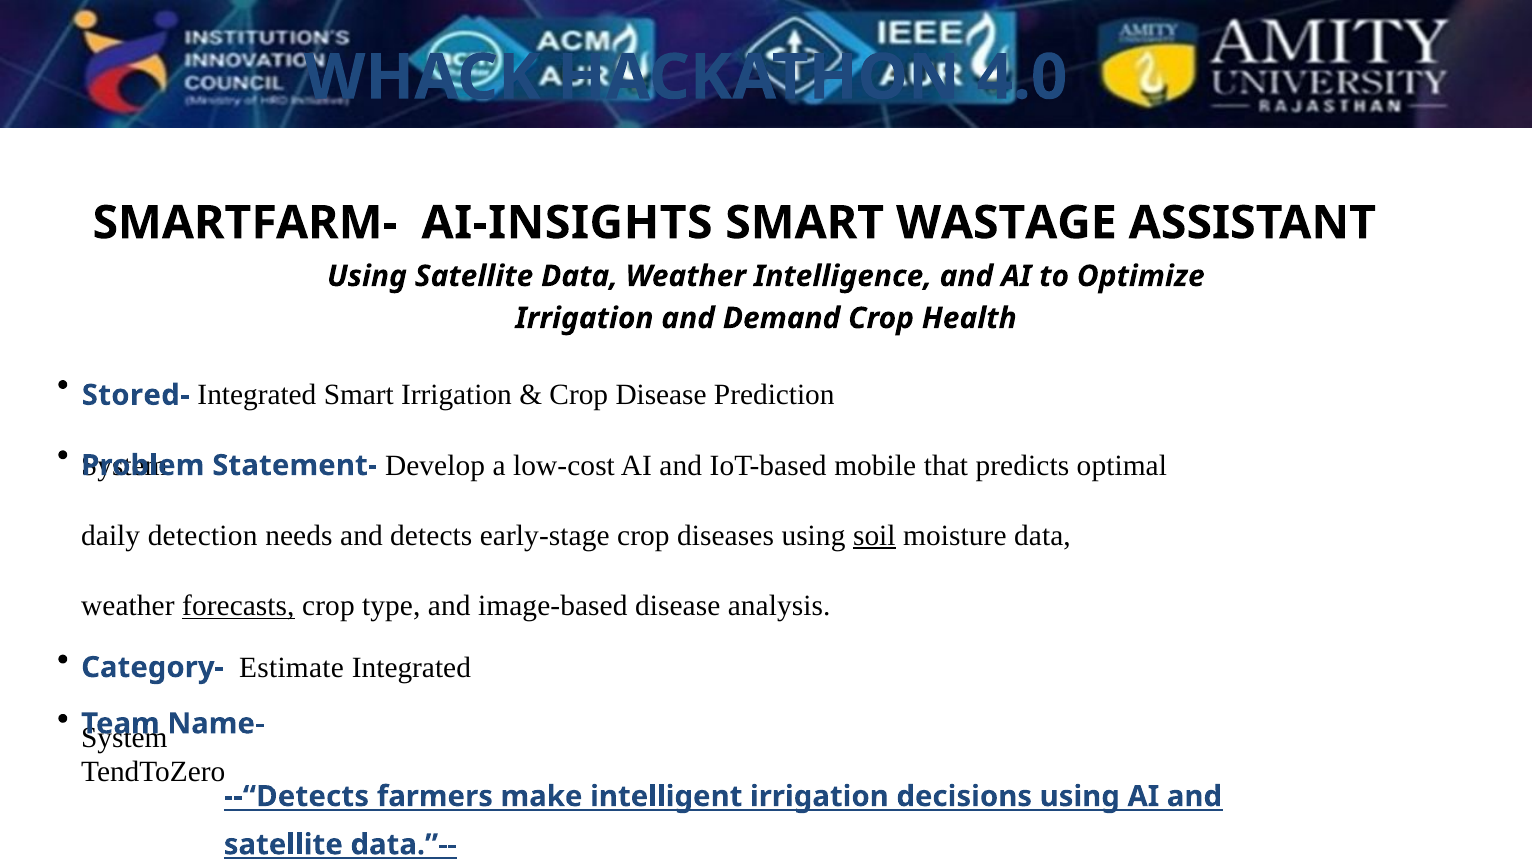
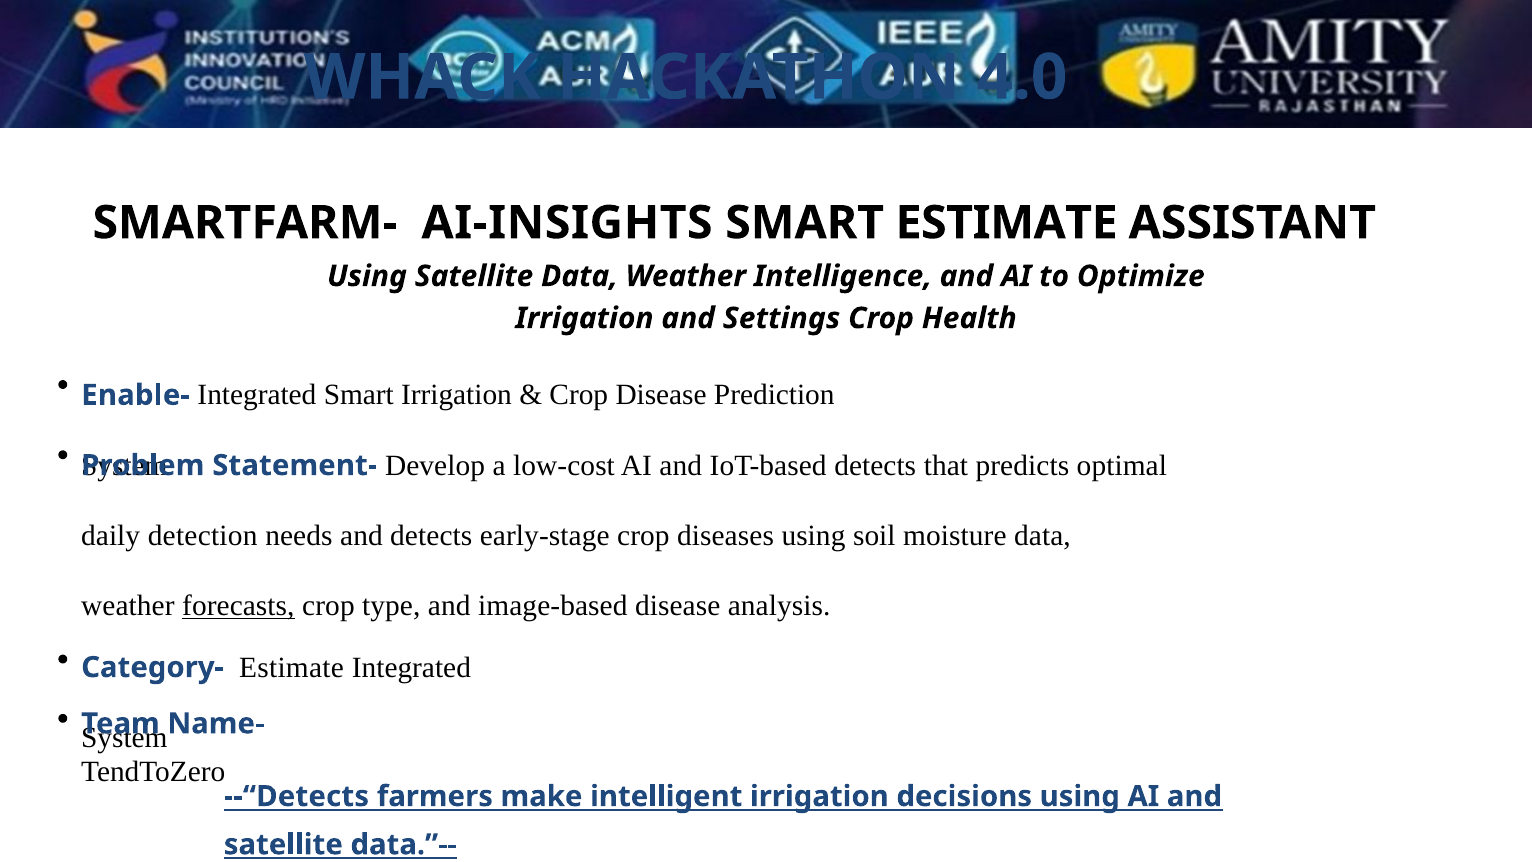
SMART WASTAGE: WASTAGE -> ESTIMATE (1007, 223)
Demand: Demand -> Settings (781, 318)
Stored-: Stored- -> Enable- (136, 395)
IoT-based mobile: mobile -> detects (875, 465)
soil underline: present -> none (874, 536)
